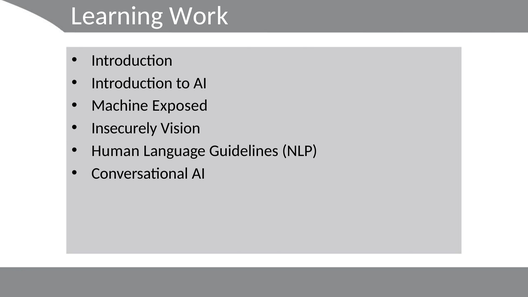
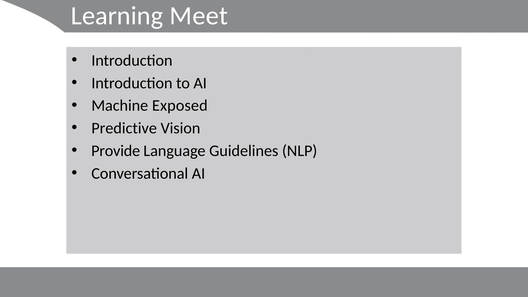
Work: Work -> Meet (199, 16)
Insecurely: Insecurely -> Predictive (124, 128)
Human: Human -> Provide (116, 151)
